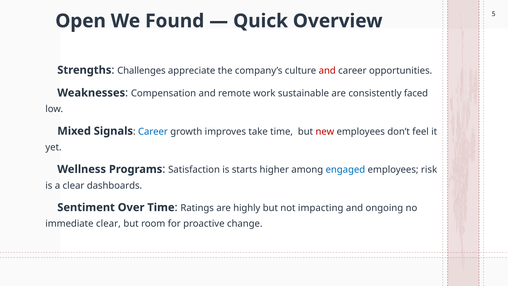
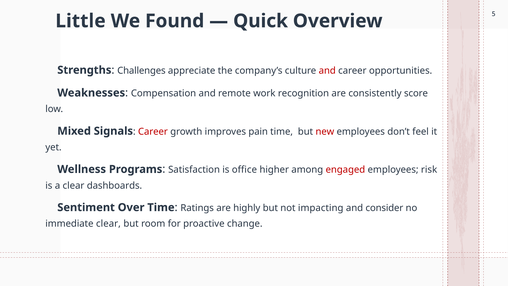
Open: Open -> Little (80, 21)
sustainable: sustainable -> recognition (303, 93)
faced: faced -> score (416, 93)
Career colour: blue -> red (153, 131)
take: take -> pain (258, 131)
starts: starts -> office (244, 170)
engaged colour: blue -> red (345, 170)
ongoing: ongoing -> consider (384, 208)
